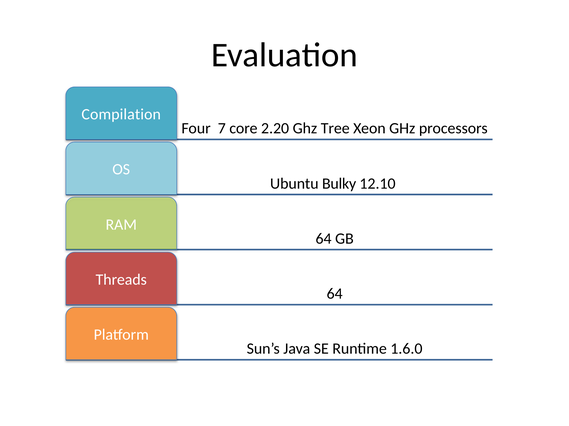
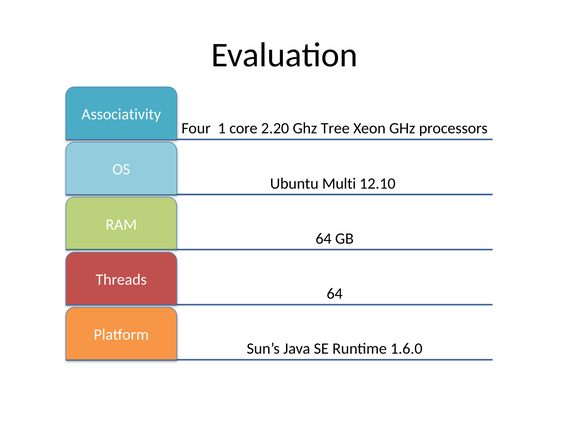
Compilation: Compilation -> Associativity (121, 115)
7: 7 -> 1 (222, 129)
Bulky: Bulky -> Multi (339, 184)
